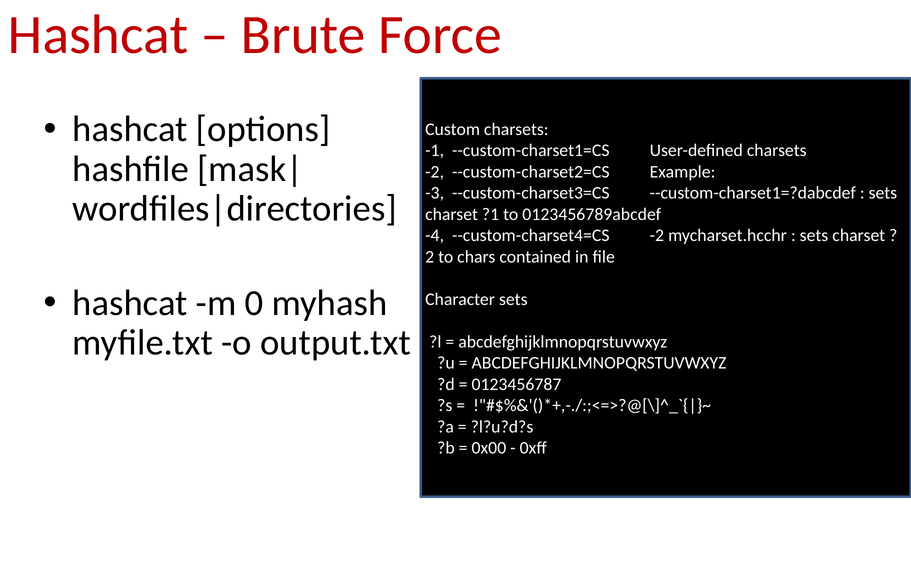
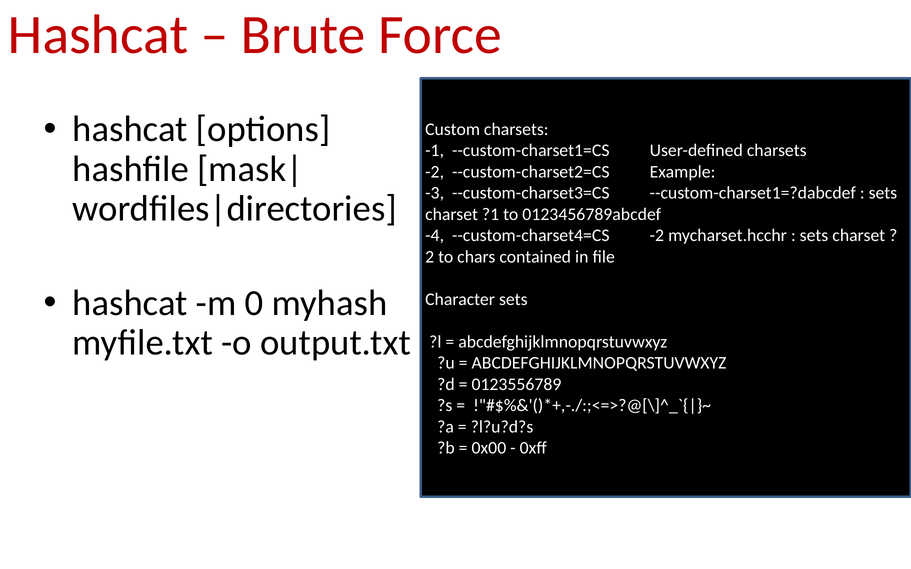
0123456787: 0123456787 -> 0123556789 (516, 385)
